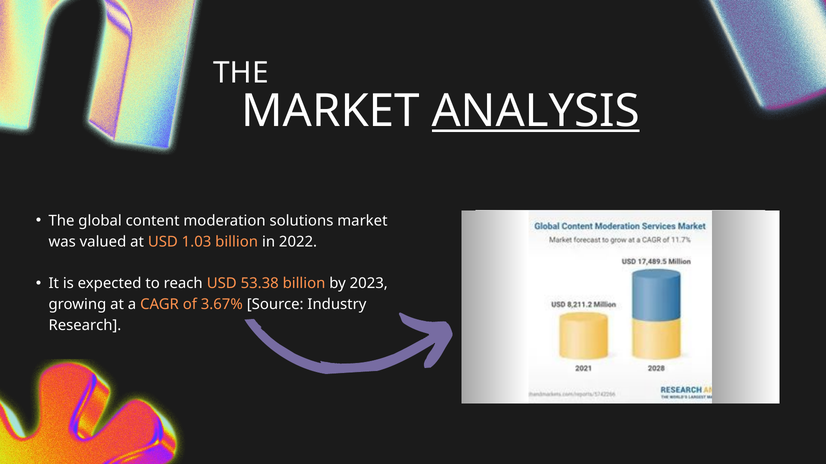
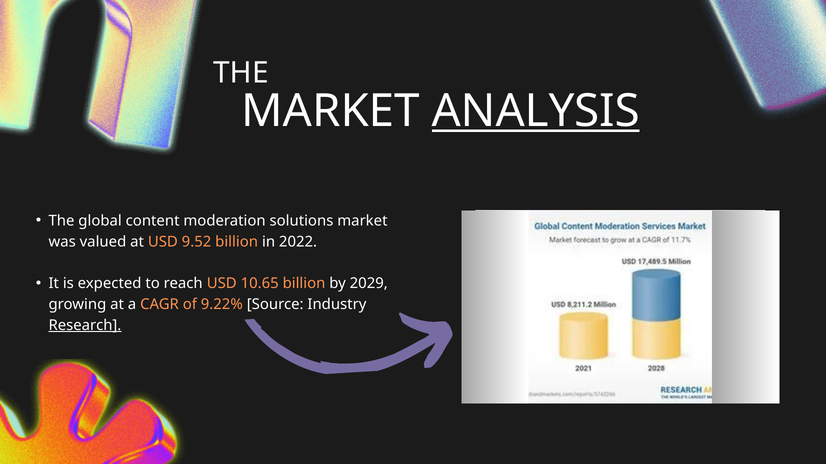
1.03: 1.03 -> 9.52 (197, 242)
53.38: 53.38 -> 10.65 (260, 284)
2023: 2023 -> 2029 (369, 284)
3.67%: 3.67% -> 9.22% (222, 305)
Research underline: none -> present (85, 326)
